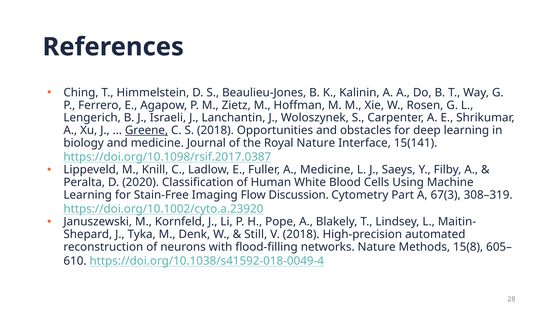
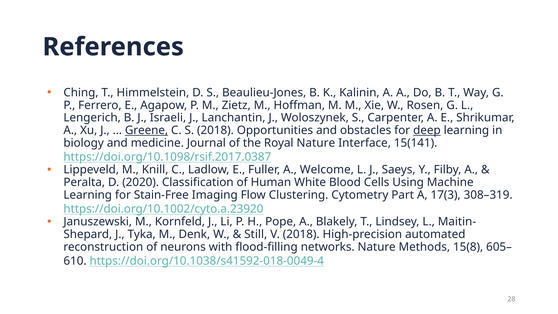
deep underline: none -> present (427, 130)
A Medicine: Medicine -> Welcome (327, 170)
Discussion: Discussion -> Clustering (299, 195)
67(3: 67(3 -> 17(3 (446, 195)
